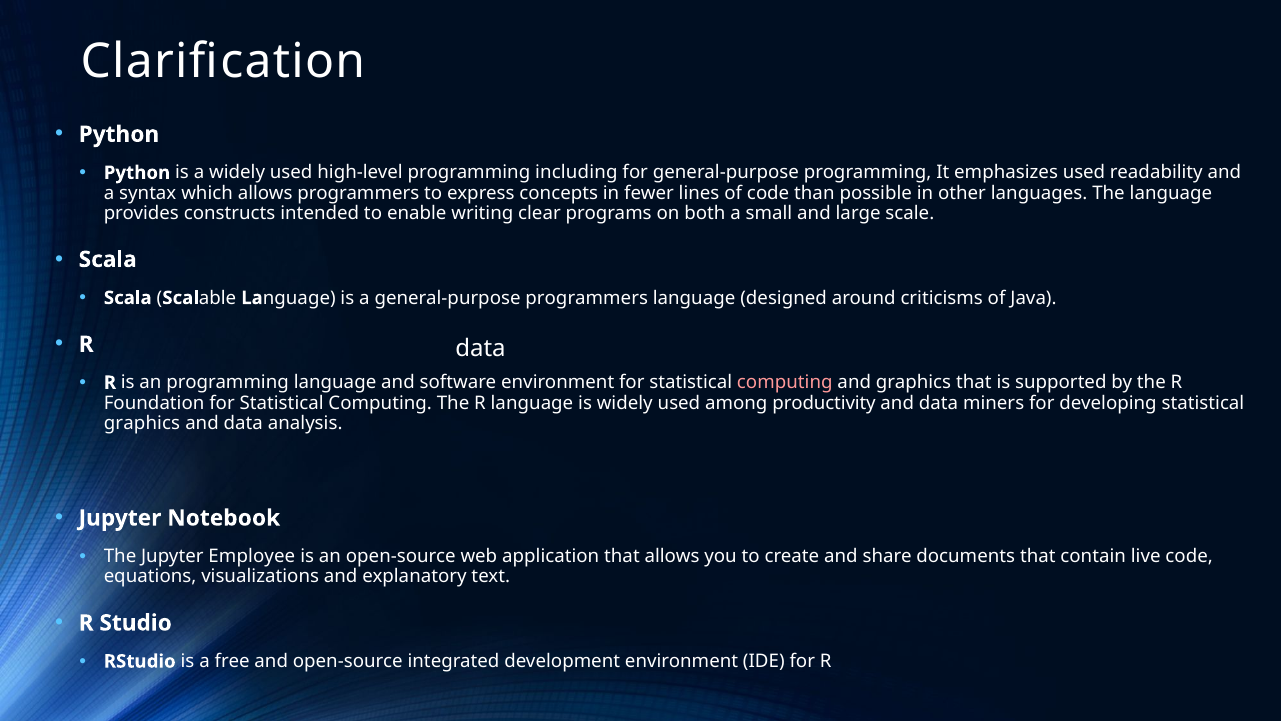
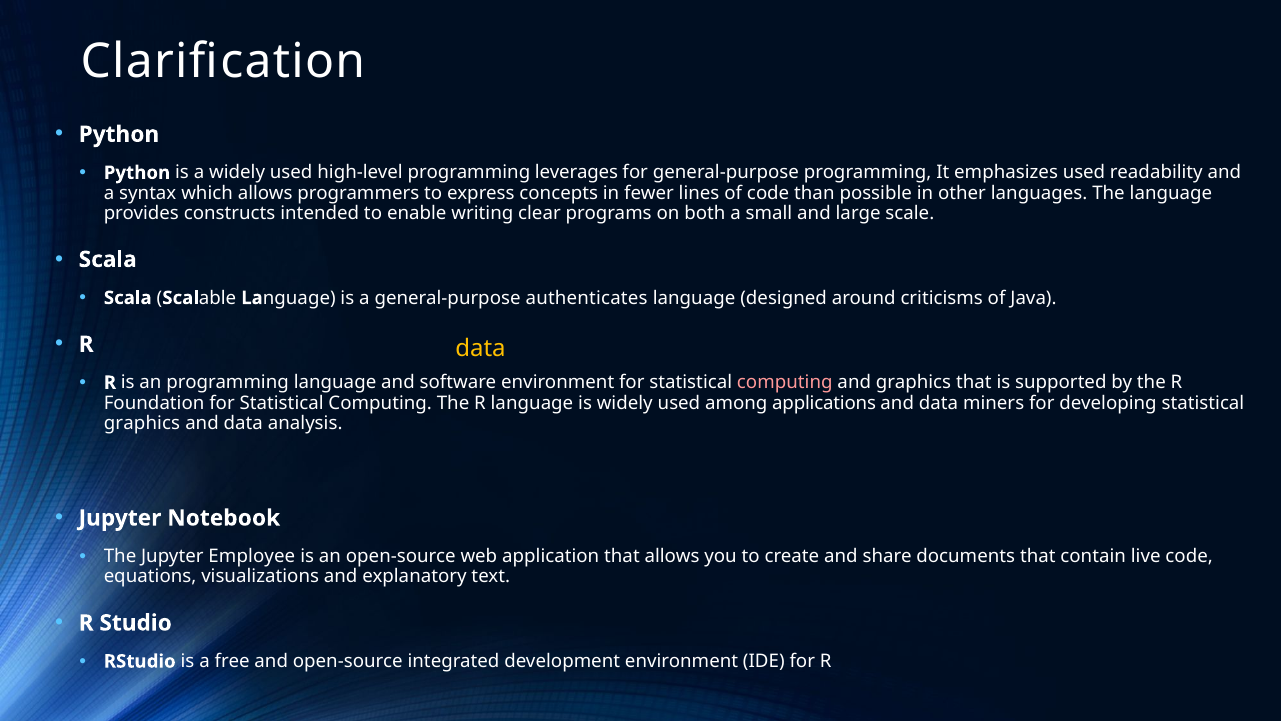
including: including -> leverages (576, 173)
general-purpose programmers: programmers -> authenticates (587, 298)
data colour: white -> yellow (481, 349)
productivity: productivity -> applications (824, 403)
